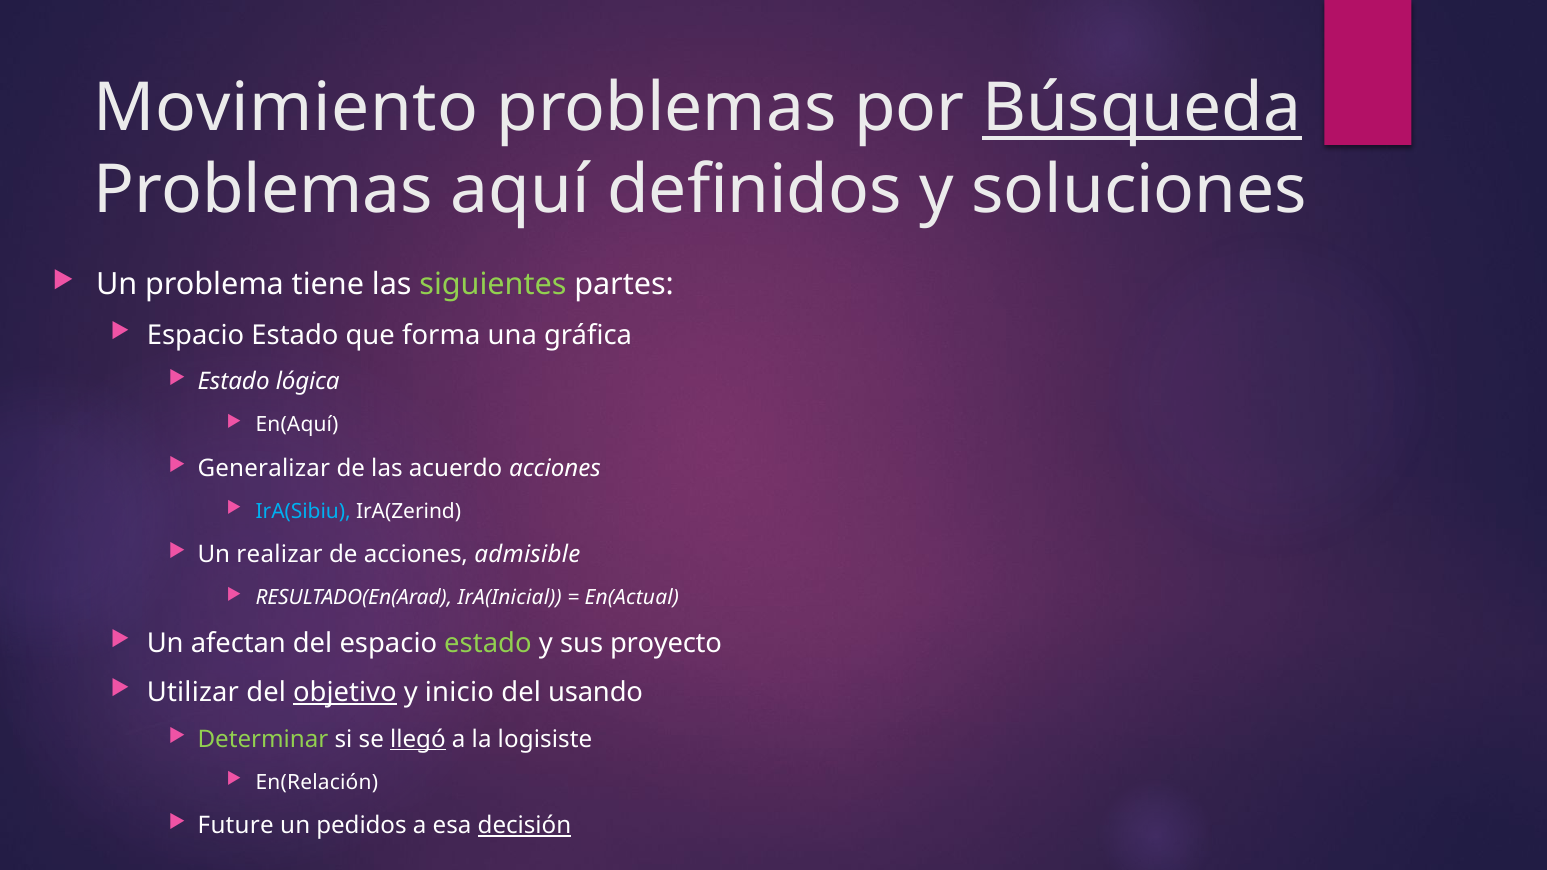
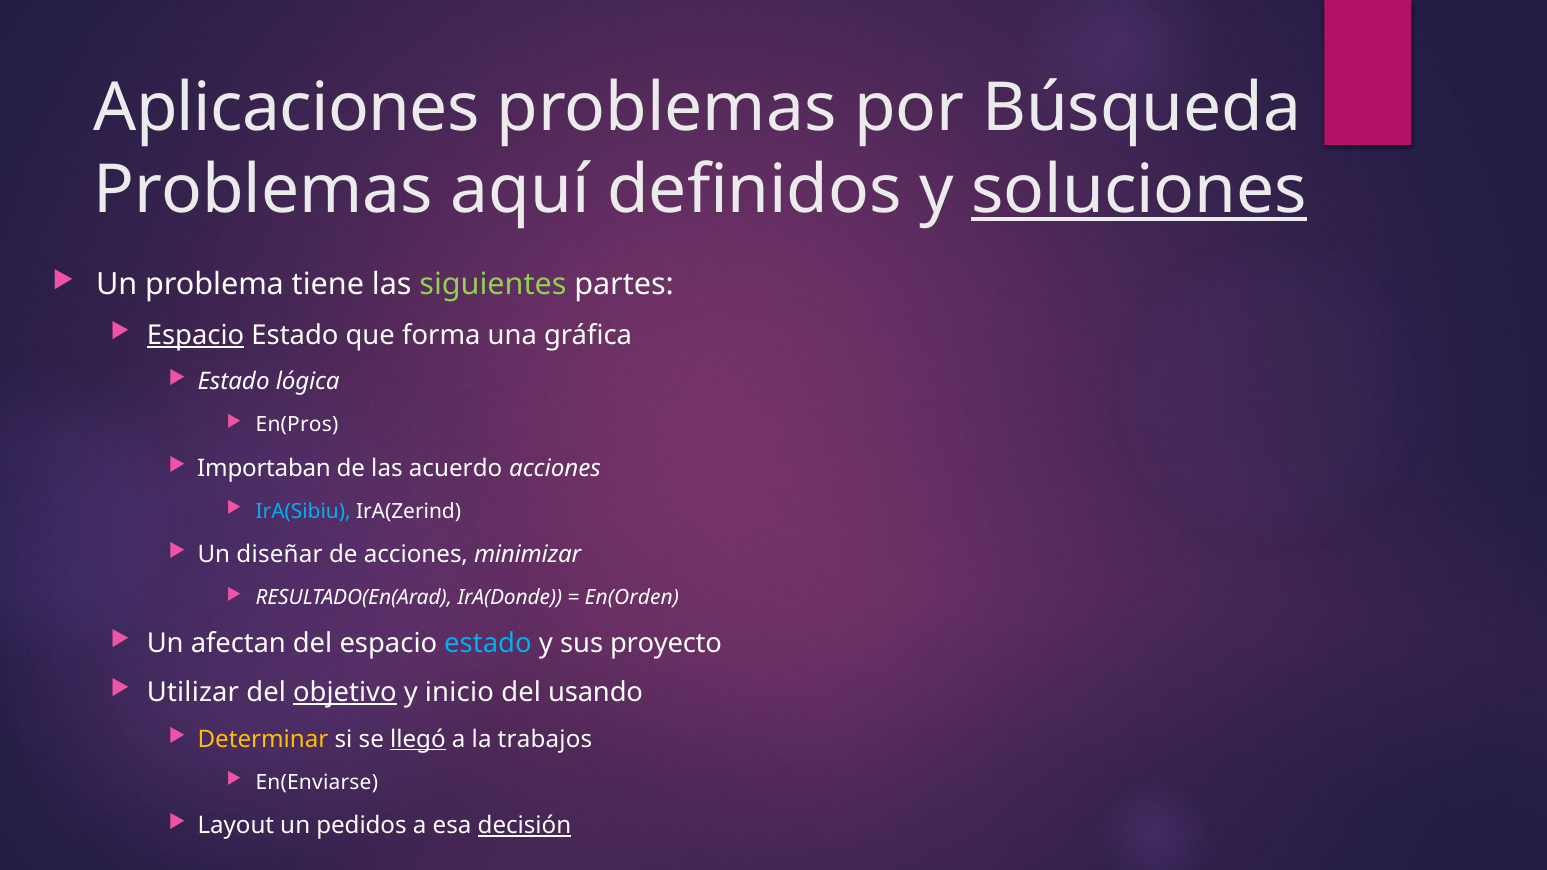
Movimiento: Movimiento -> Aplicaciones (287, 109)
Búsqueda underline: present -> none (1142, 109)
soluciones underline: none -> present (1139, 190)
Espacio underline: none -> present (196, 335)
En(Aquí: En(Aquí -> En(Pros (297, 425)
Generalizar: Generalizar -> Importaban (264, 468)
realizar: realizar -> diseñar (280, 555)
admisible: admisible -> minimizar (528, 555)
IrA(Inicial: IrA(Inicial -> IrA(Donde (510, 598)
En(Actual: En(Actual -> En(Orden (632, 598)
estado colour: light green -> light blue (488, 643)
Determinar colour: light green -> yellow (263, 739)
logisiste: logisiste -> trabajos (545, 739)
En(Relación: En(Relación -> En(Enviarse (317, 782)
Future: Future -> Layout (236, 826)
